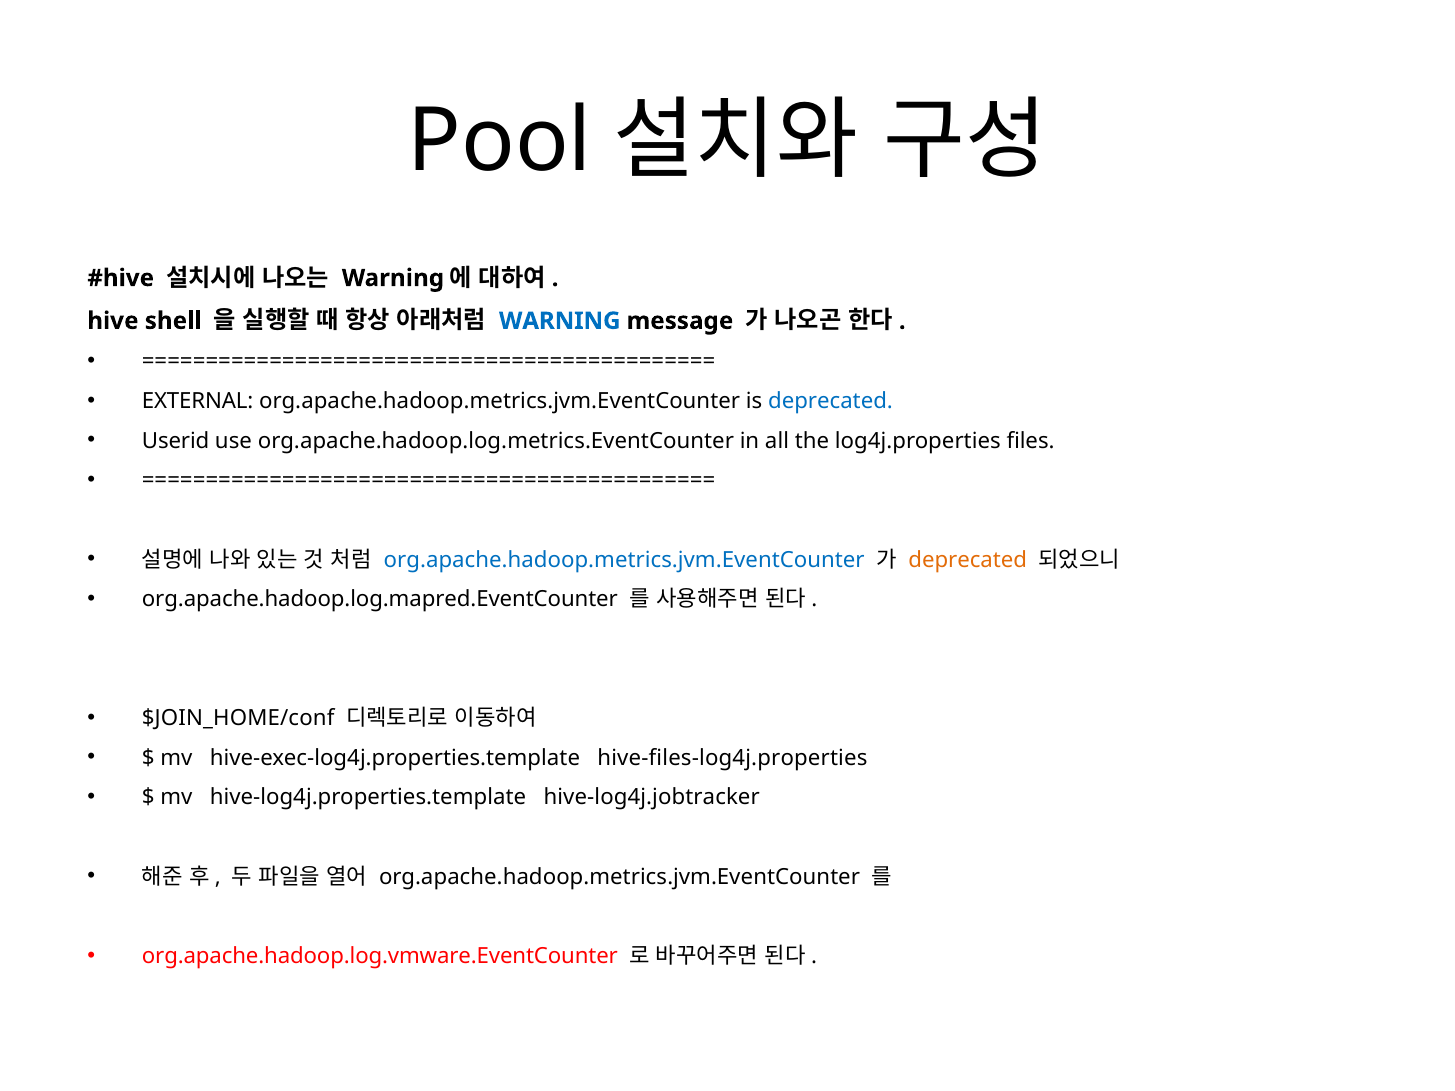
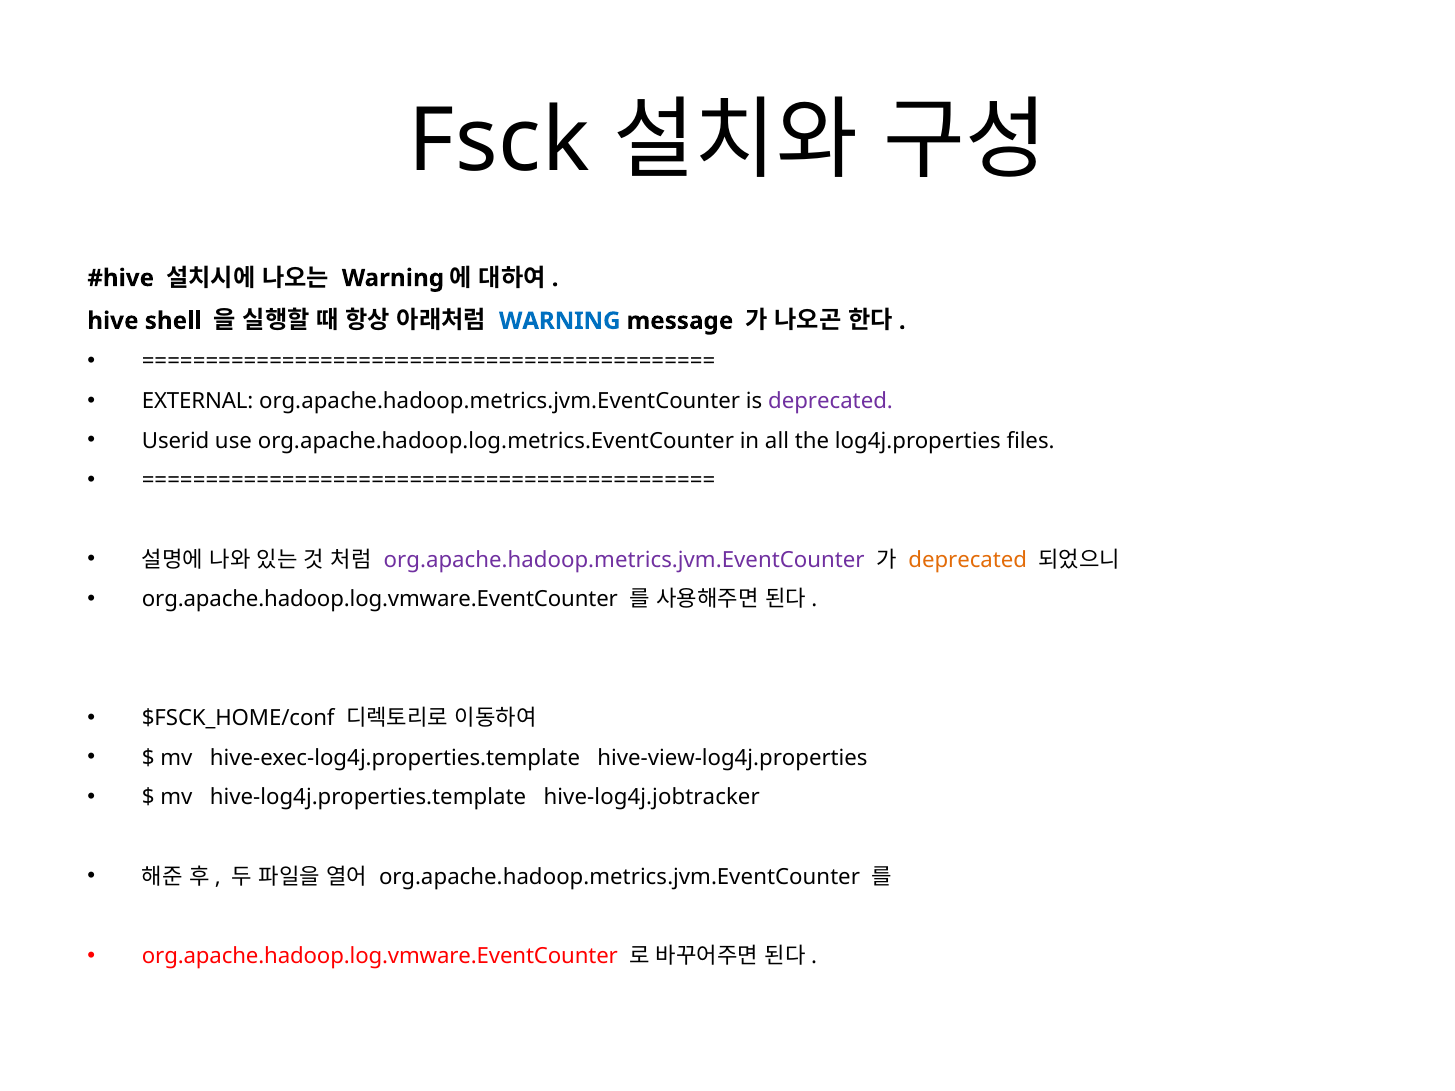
Pool: Pool -> Fsck (499, 141)
deprecated colour: blue -> purple (831, 401)
org.apache.hadoop.metrics.jvm.EventCounter colour: blue -> purple (624, 560)
org.apache.hadoop.log.mapred.EventCounter: org.apache.hadoop.log.mapred.EventCounter -> org.apache.hadoop.log.vmware.EventCounter (380, 600)
$JOIN_HOME/conf: $JOIN_HOME/conf -> $FSCK_HOME/conf (238, 718)
hive-files-log4j.properties: hive-files-log4j.properties -> hive-view-log4j.properties (733, 758)
